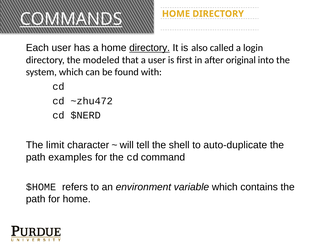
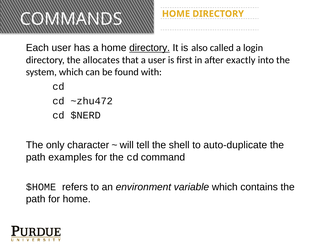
COMMANDS underline: present -> none (71, 19)
modeled: modeled -> allocates (101, 60)
original: original -> exactly (241, 60)
limit: limit -> only (55, 145)
